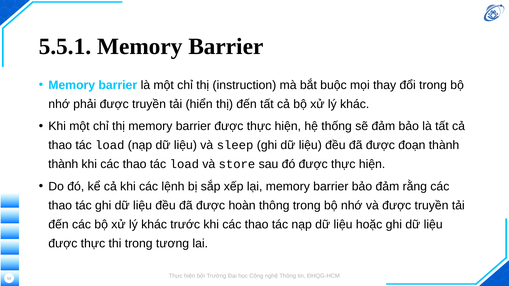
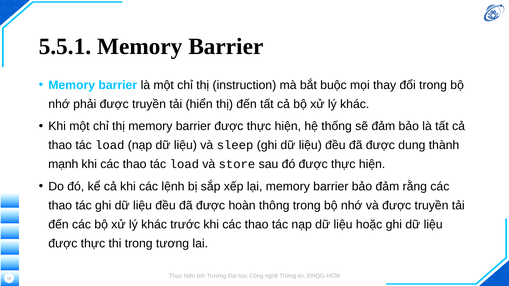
đoạn: đoạn -> dung (412, 145)
thành: thành -> mạnh (63, 164)
